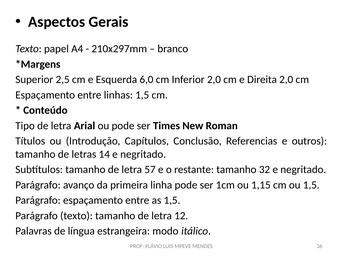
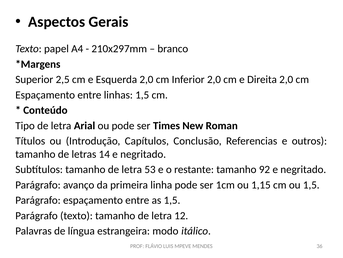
Esquerda 6,0: 6,0 -> 2,0 (146, 79)
57: 57 -> 53 (150, 169)
32: 32 -> 92 (264, 169)
